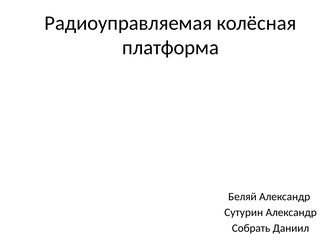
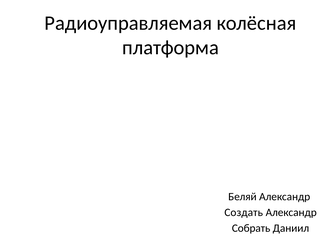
Сутурин: Сутурин -> Создать (244, 212)
